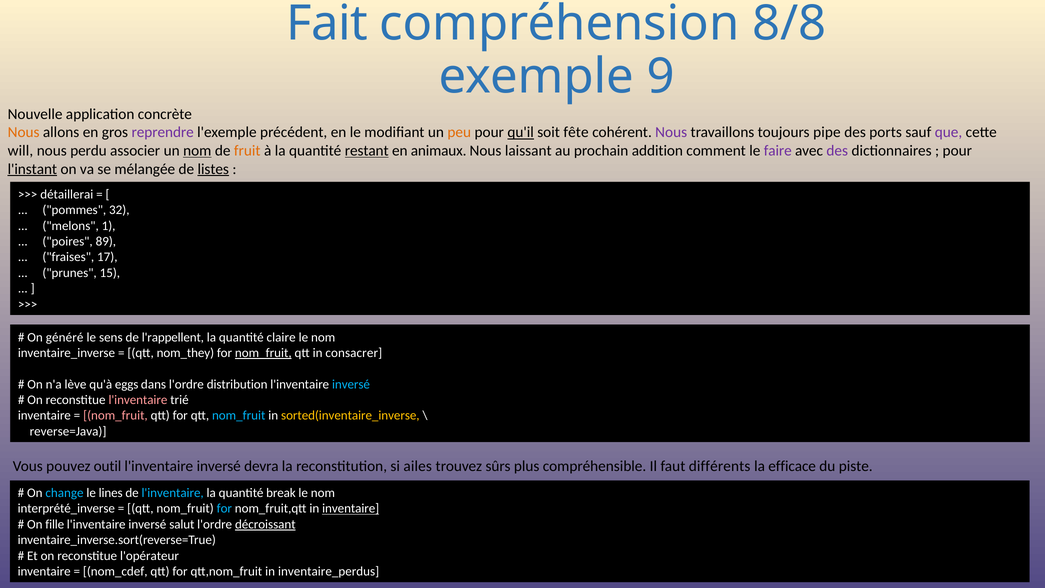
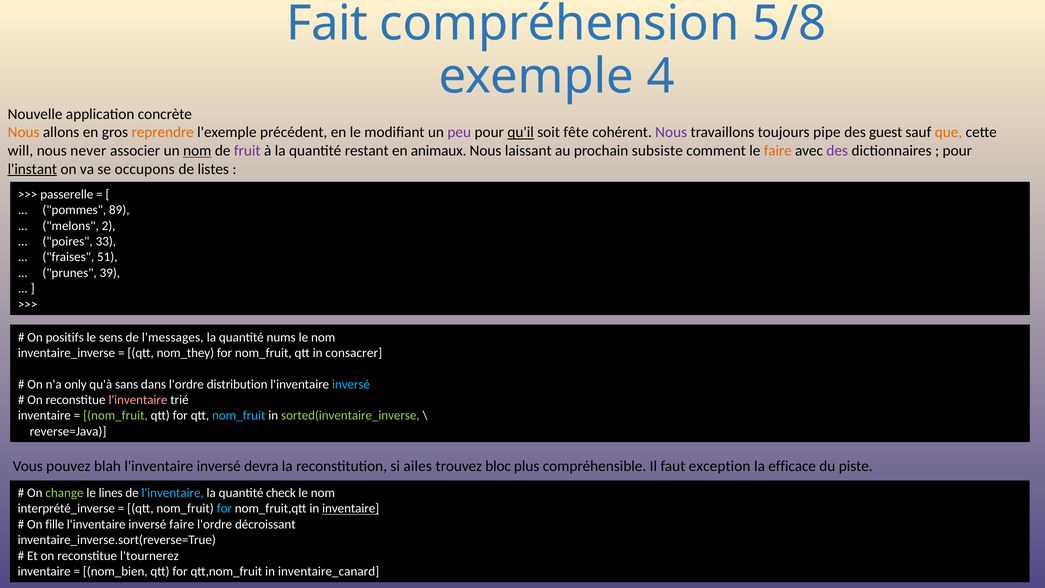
8/8: 8/8 -> 5/8 (789, 24)
9: 9 -> 4 (661, 76)
reprendre colour: purple -> orange (163, 132)
peu colour: orange -> purple (459, 132)
ports: ports -> guest (886, 132)
que colour: purple -> orange (948, 132)
perdu: perdu -> never (88, 151)
fruit colour: orange -> purple (247, 151)
restant underline: present -> none (367, 151)
addition: addition -> subsiste (657, 151)
faire colour: purple -> orange (778, 151)
mélangée: mélangée -> occupons (145, 169)
listes underline: present -> none (213, 169)
détaillerai: détaillerai -> passerelle (67, 194)
32: 32 -> 89 (119, 210)
1: 1 -> 2 (109, 226)
89: 89 -> 33 (106, 241)
17: 17 -> 51 (107, 257)
15: 15 -> 39 (110, 273)
généré: généré -> positifs (65, 337)
l'rappellent: l'rappellent -> l'messages (173, 337)
claire: claire -> nums (281, 337)
nom_fruit underline: present -> none (263, 353)
lève: lève -> only (76, 384)
eggs: eggs -> sans (127, 384)
nom_fruit colour: pink -> light green (115, 415)
sorted(inventaire_inverse colour: yellow -> light green (350, 415)
outil: outil -> blah (107, 466)
sûrs: sûrs -> bloc (498, 466)
différents: différents -> exception (720, 466)
change colour: light blue -> light green (64, 493)
break: break -> check (281, 493)
inversé salut: salut -> faire (182, 524)
décroissant underline: present -> none (265, 524)
l'opérateur: l'opérateur -> l'tournerez (149, 556)
nom_cdef: nom_cdef -> nom_bien (115, 571)
inventaire_perdus: inventaire_perdus -> inventaire_canard (329, 571)
